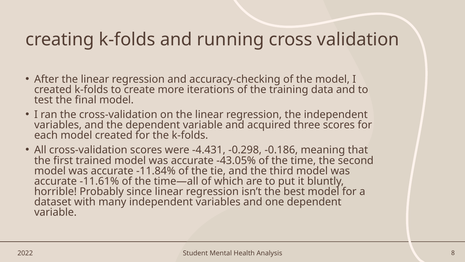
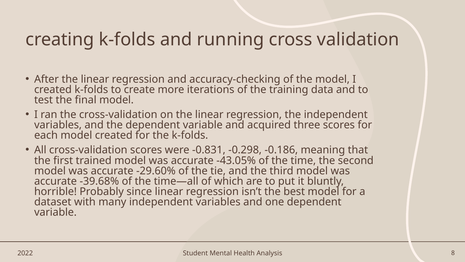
-4.431: -4.431 -> -0.831 (209, 150)
-11.84%: -11.84% -> -29.60% (156, 171)
-11.61%: -11.61% -> -39.68% (99, 181)
